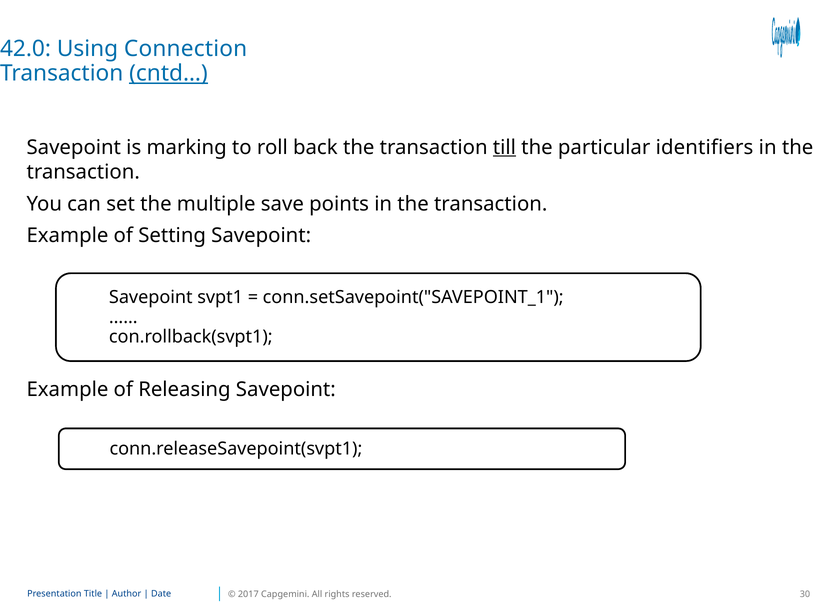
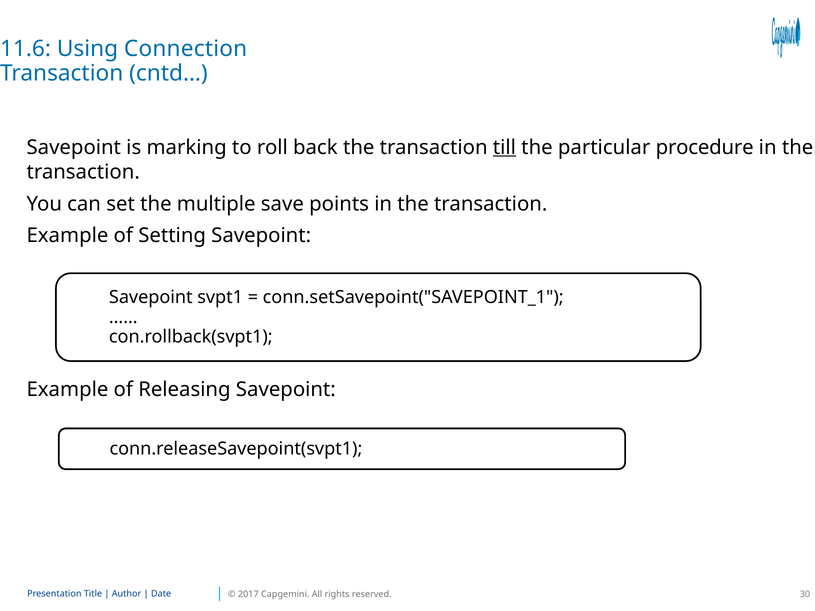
42.0: 42.0 -> 11.6 (26, 49)
cntd… underline: present -> none (168, 73)
identifiers: identifiers -> procedure (705, 147)
